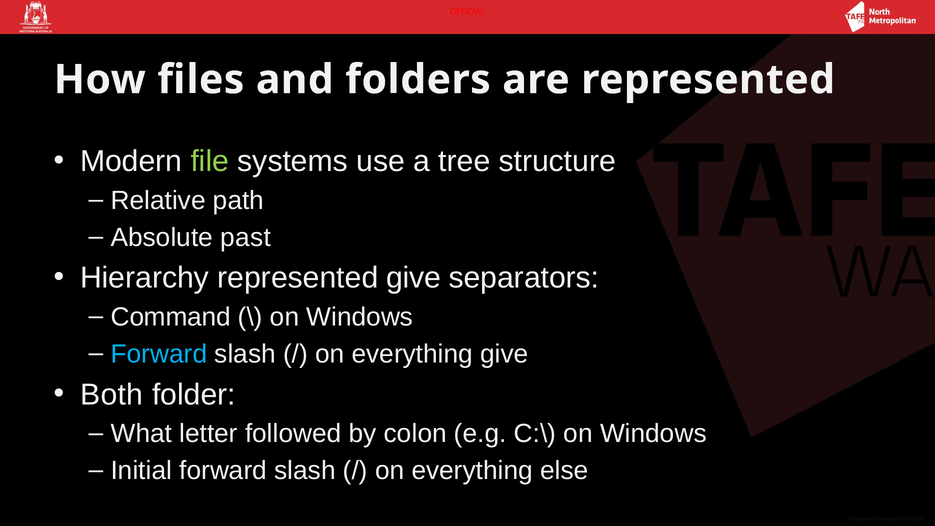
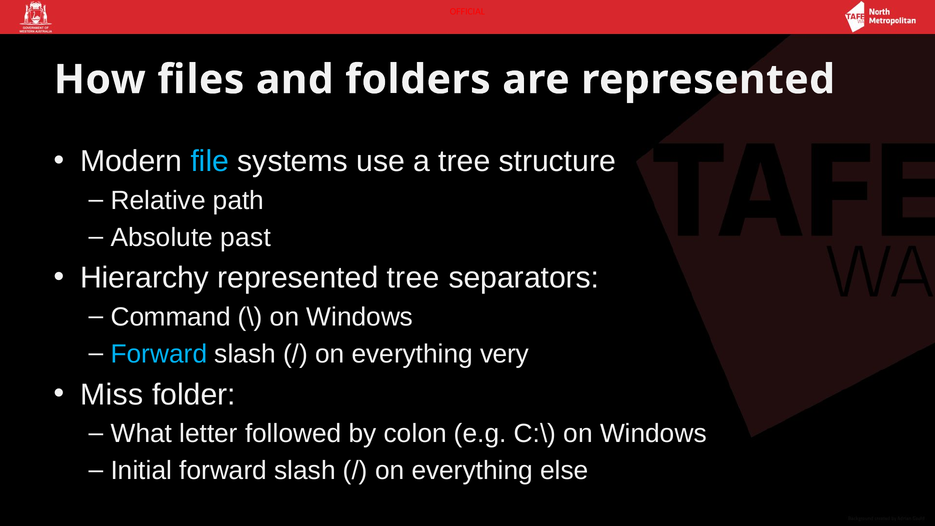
file colour: light green -> light blue (210, 161)
represented give: give -> tree (413, 278)
everything give: give -> very (504, 354)
Both: Both -> Miss (112, 395)
